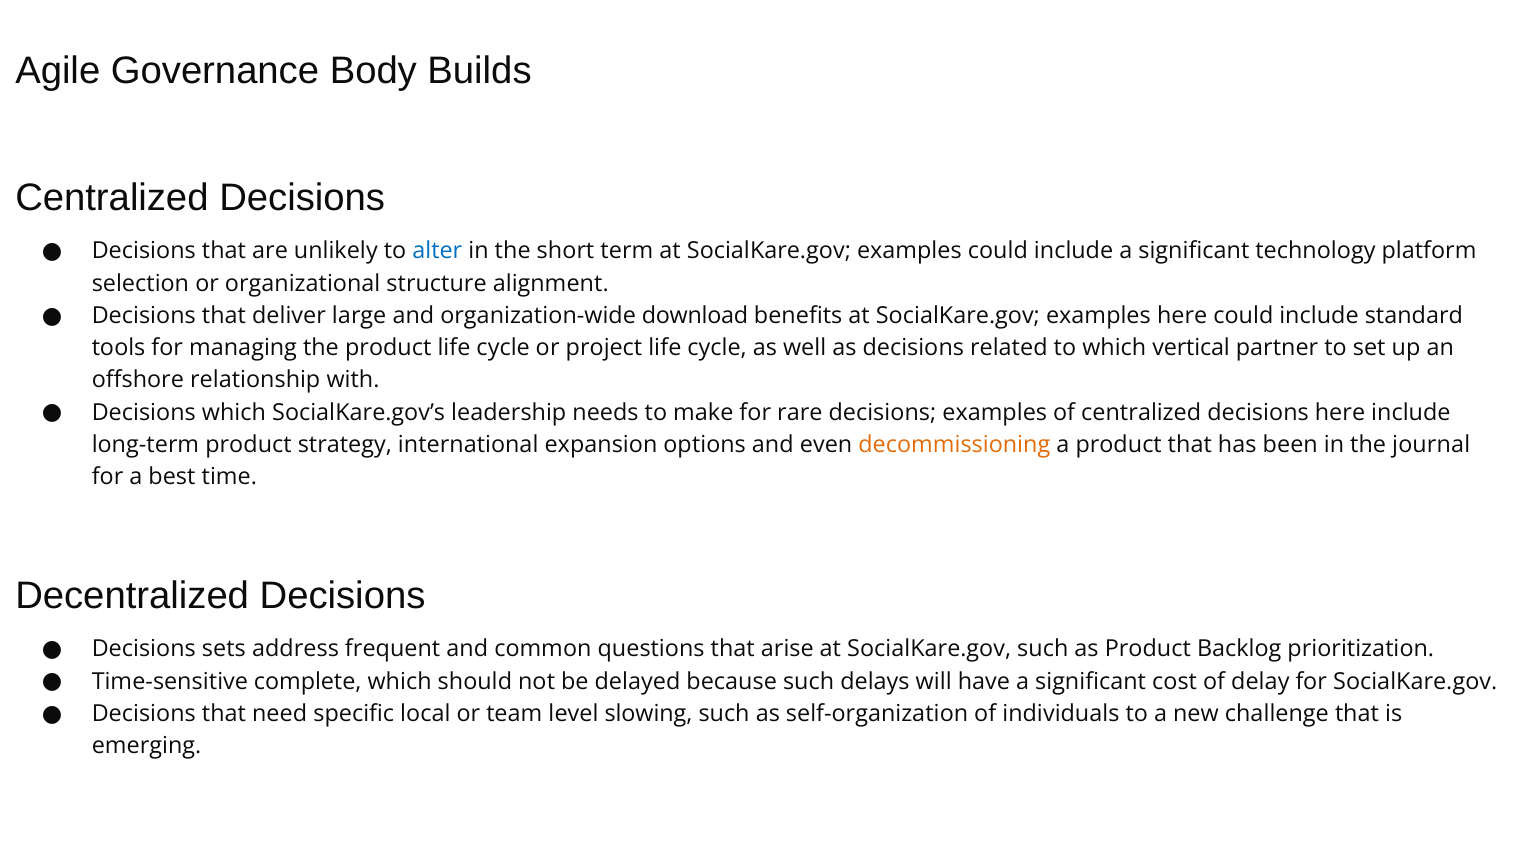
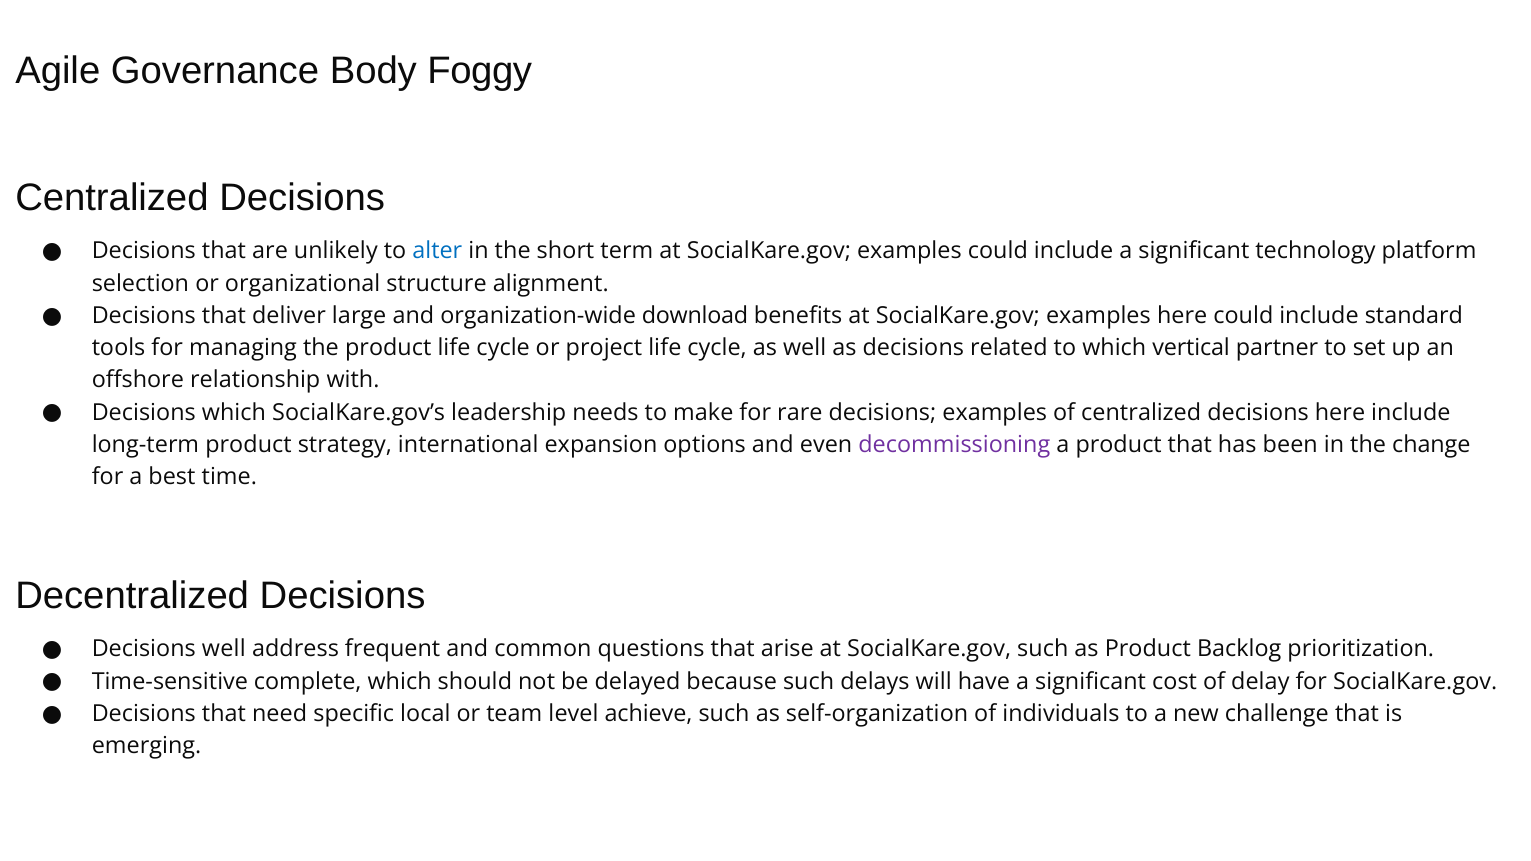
Builds: Builds -> Foggy (480, 71)
decommissioning colour: orange -> purple (954, 445)
journal: journal -> change (1431, 445)
Decisions sets: sets -> well (224, 649)
slowing: slowing -> achieve (648, 714)
